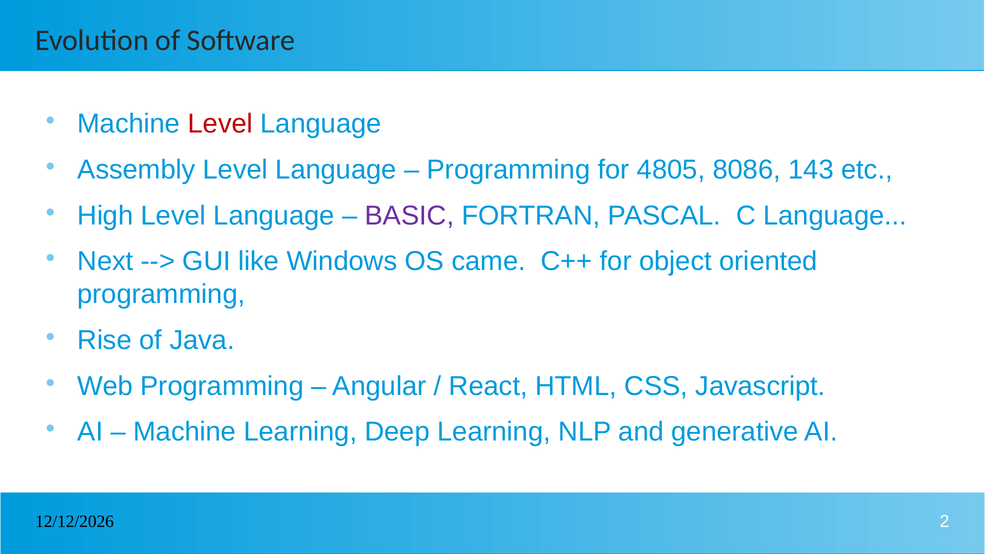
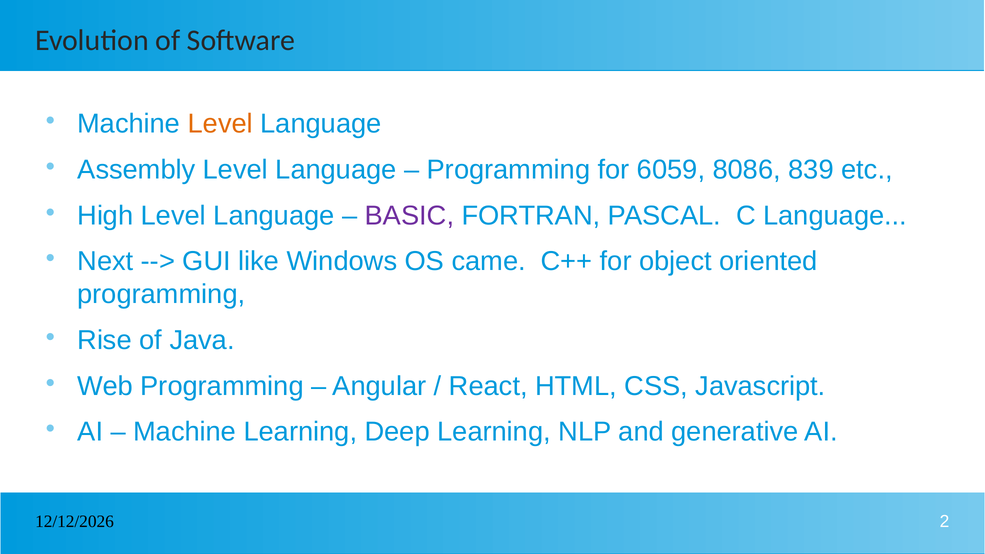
Level colour: red -> orange (220, 124)
4805: 4805 -> 6059 (671, 170)
143: 143 -> 839 (811, 170)
